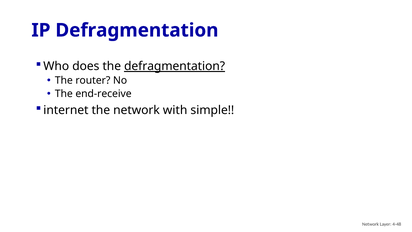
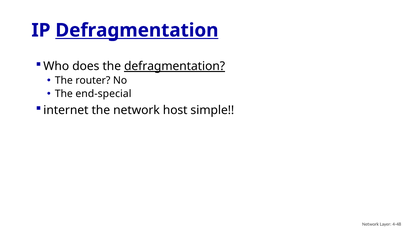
Defragmentation underline: none -> present (137, 30)
end-receive: end-receive -> end-special (103, 94)
with: with -> host (175, 110)
